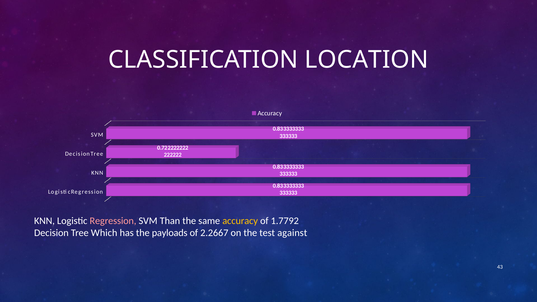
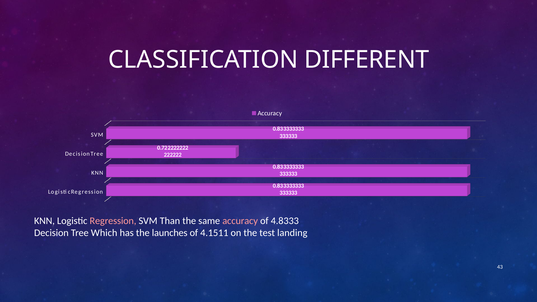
LOCATION: LOCATION -> DIFFERENT (367, 60)
accuracy colour: yellow -> pink (240, 221)
1.7792: 1.7792 -> 4.8333 (285, 221)
payloads: payloads -> launches (170, 233)
2.2667: 2.2667 -> 4.1511 (214, 233)
against: against -> landing (292, 233)
